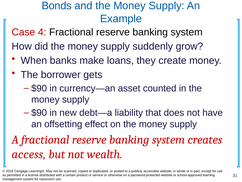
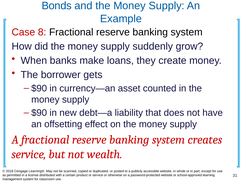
4: 4 -> 8 (42, 32)
access: access -> service (29, 154)
